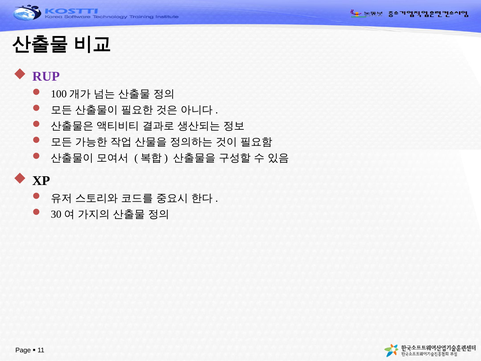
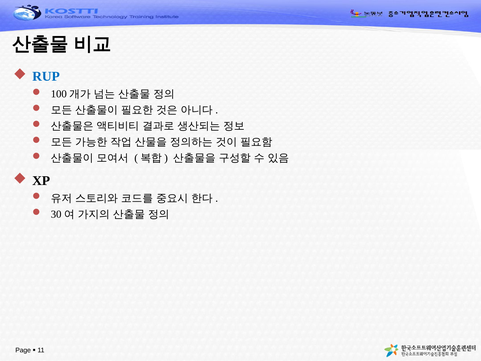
RUP colour: purple -> blue (46, 76)
